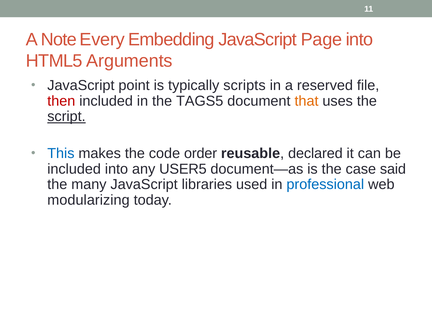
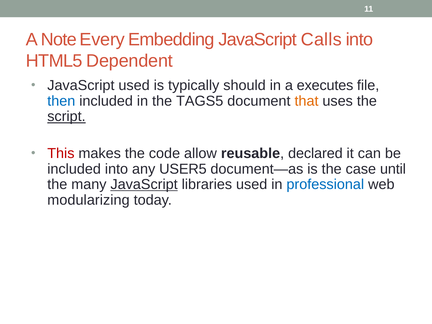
Page: Page -> Calls (321, 39)
Arguments: Arguments -> Dependent (130, 61)
JavaScript point: point -> used (134, 85)
scripts: scripts -> should (245, 85)
reserved: reserved -> executes (325, 85)
then colour: red -> blue (61, 101)
This colour: blue -> red (61, 153)
order: order -> allow (200, 153)
said: said -> until (393, 169)
JavaScript underline: none -> present (144, 184)
